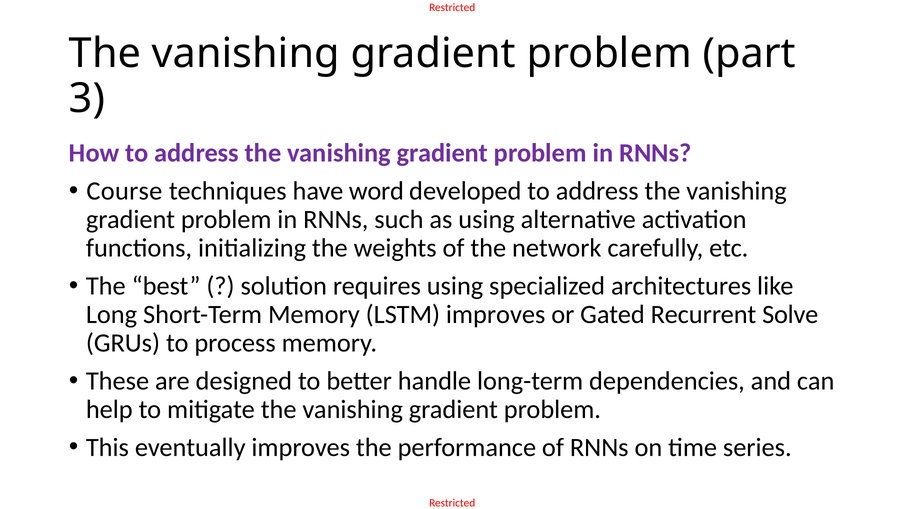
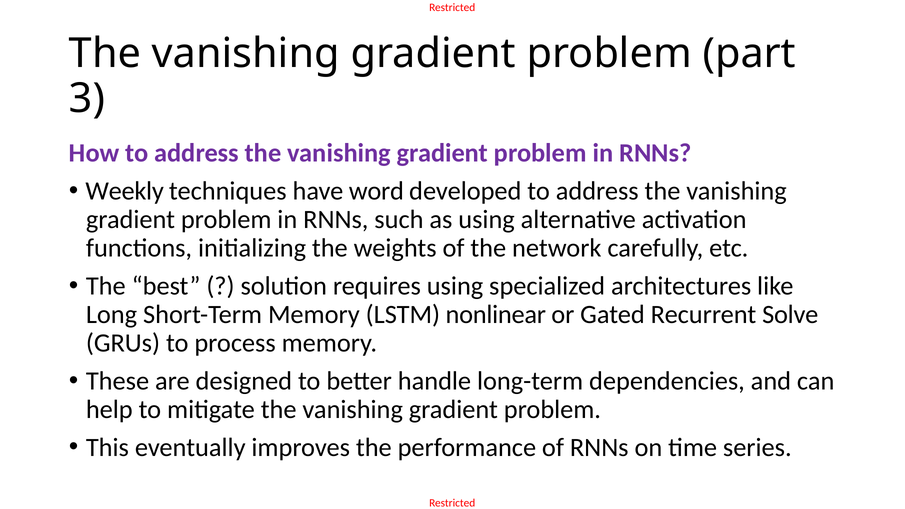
Course: Course -> Weekly (125, 191)
LSTM improves: improves -> nonlinear (496, 314)
